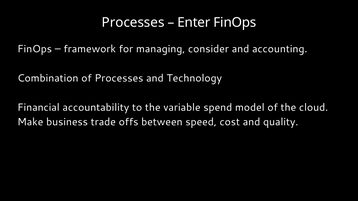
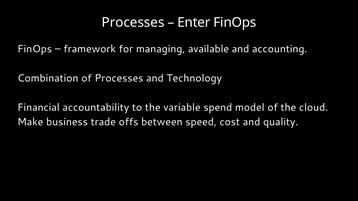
consider: consider -> available (209, 49)
